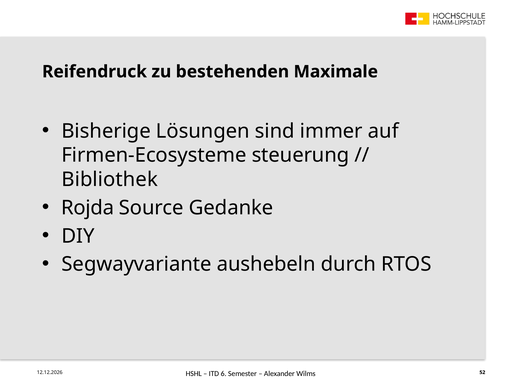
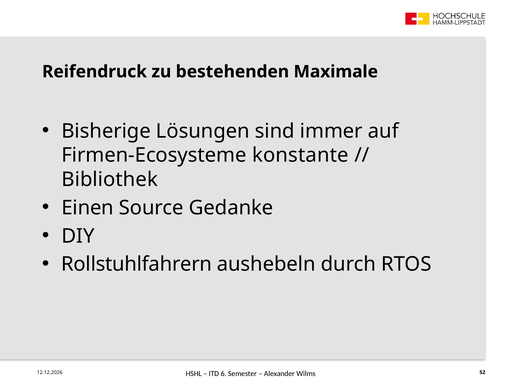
steuerung: steuerung -> konstante (300, 155)
Rojda: Rojda -> Einen (88, 208)
Segwayvariante: Segwayvariante -> Rollstuhlfahrern (137, 264)
